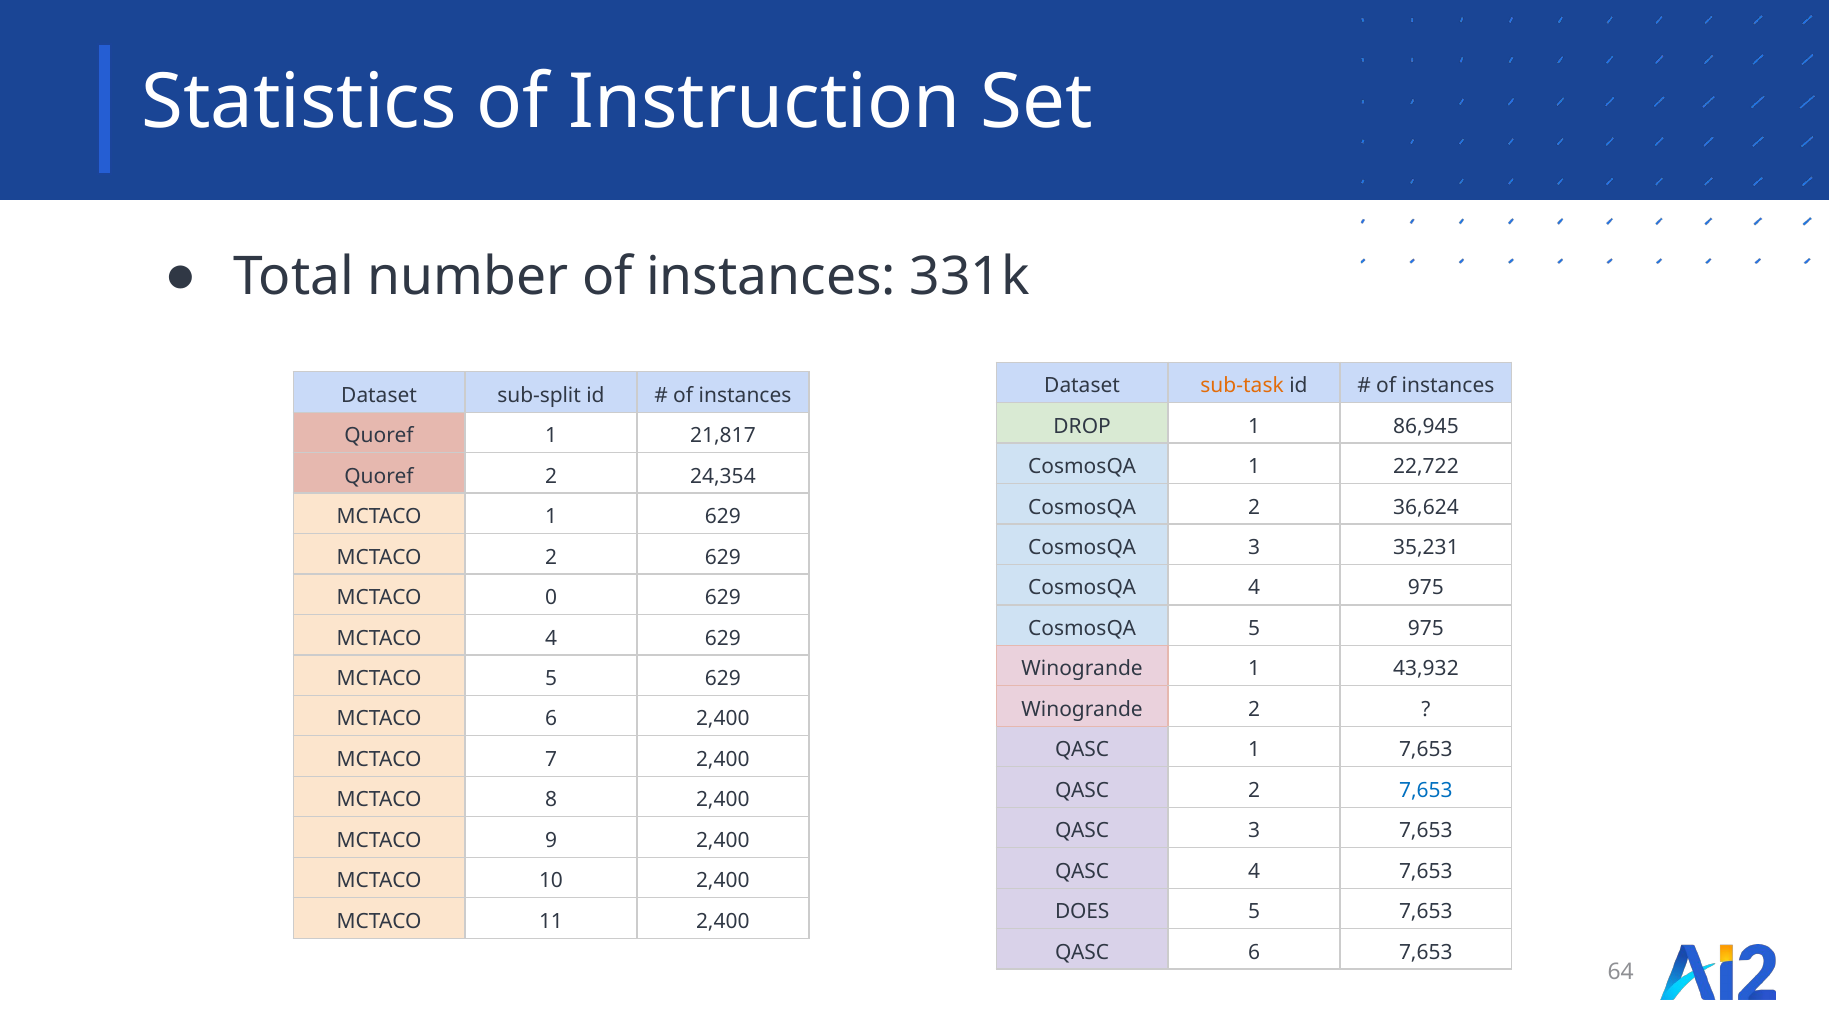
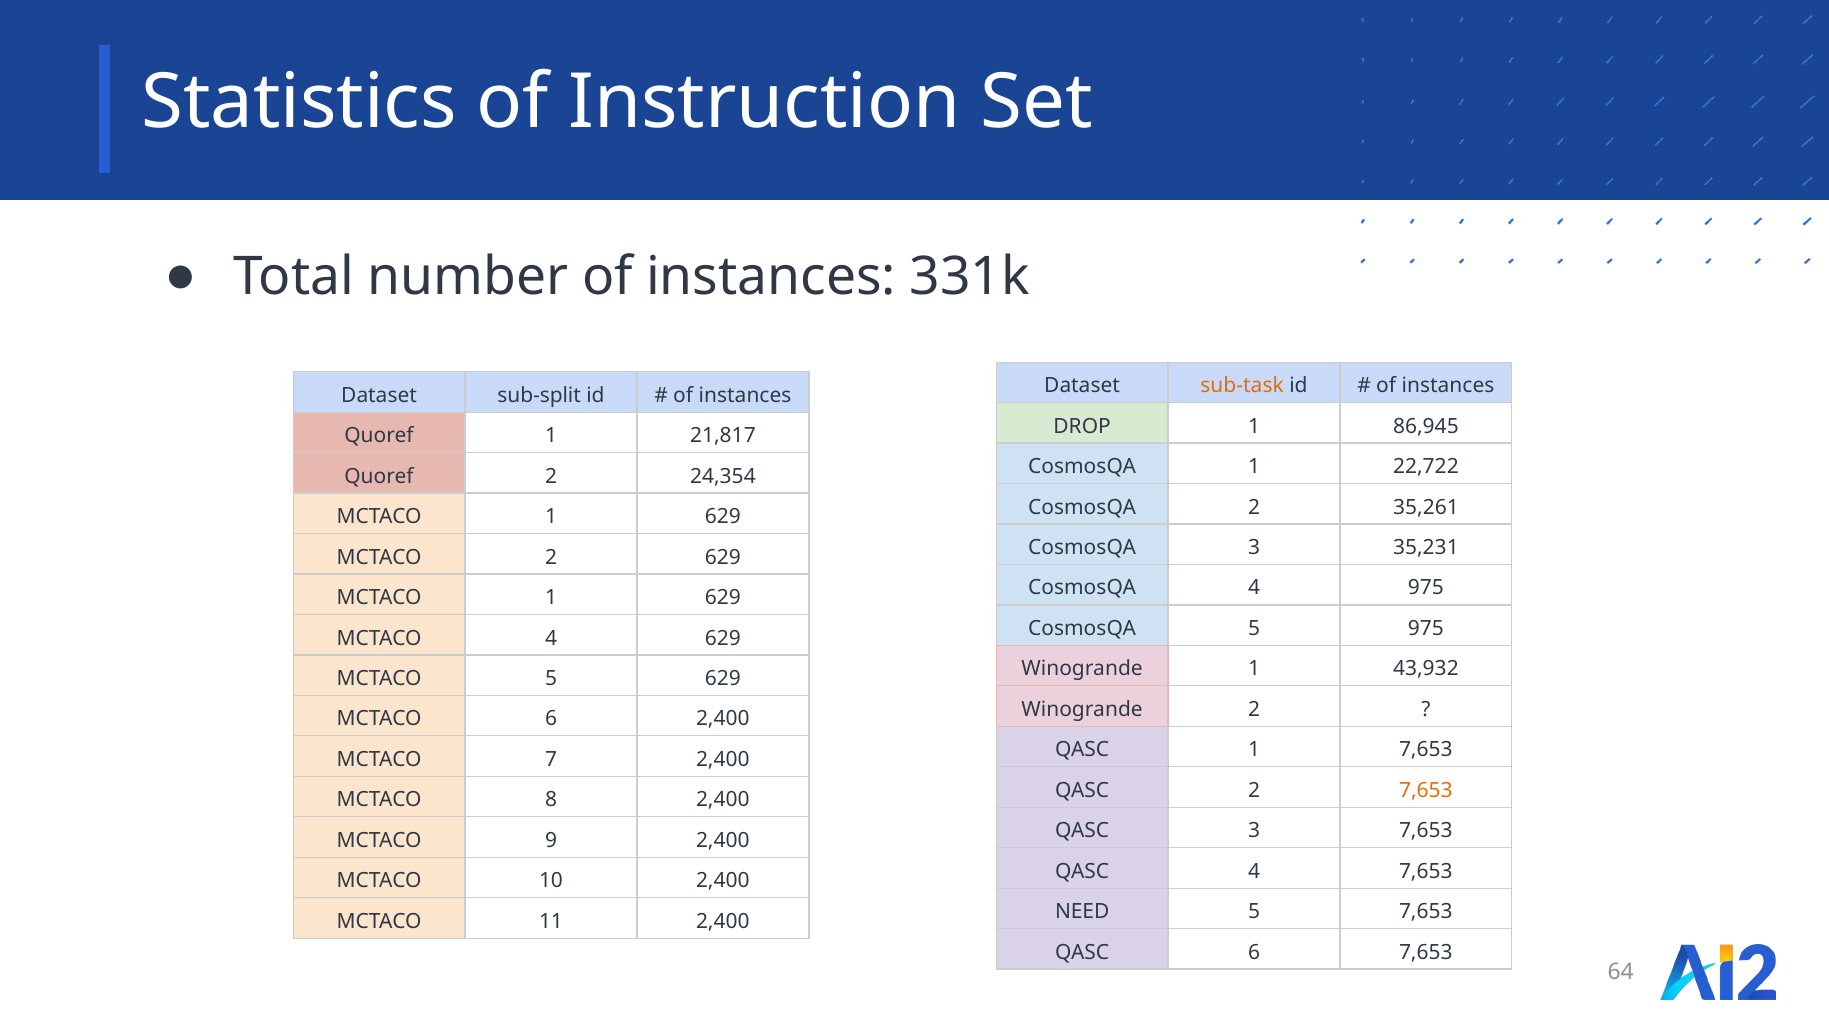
36,624: 36,624 -> 35,261 (1426, 507)
0: 0 -> 1 (551, 598)
7,653 colour: blue -> orange (1426, 790)
DOES: DOES -> NEED (1082, 912)
